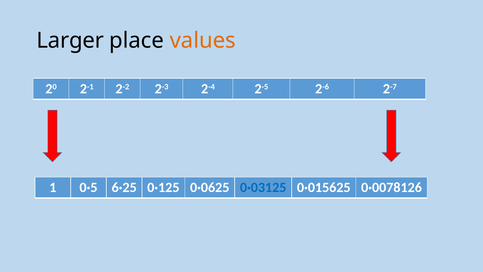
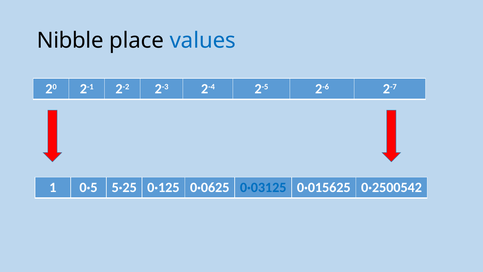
Larger: Larger -> Nibble (70, 41)
values colour: orange -> blue (203, 41)
6·25: 6·25 -> 5·25 (124, 187)
0·0078126: 0·0078126 -> 0·2500542 (392, 187)
